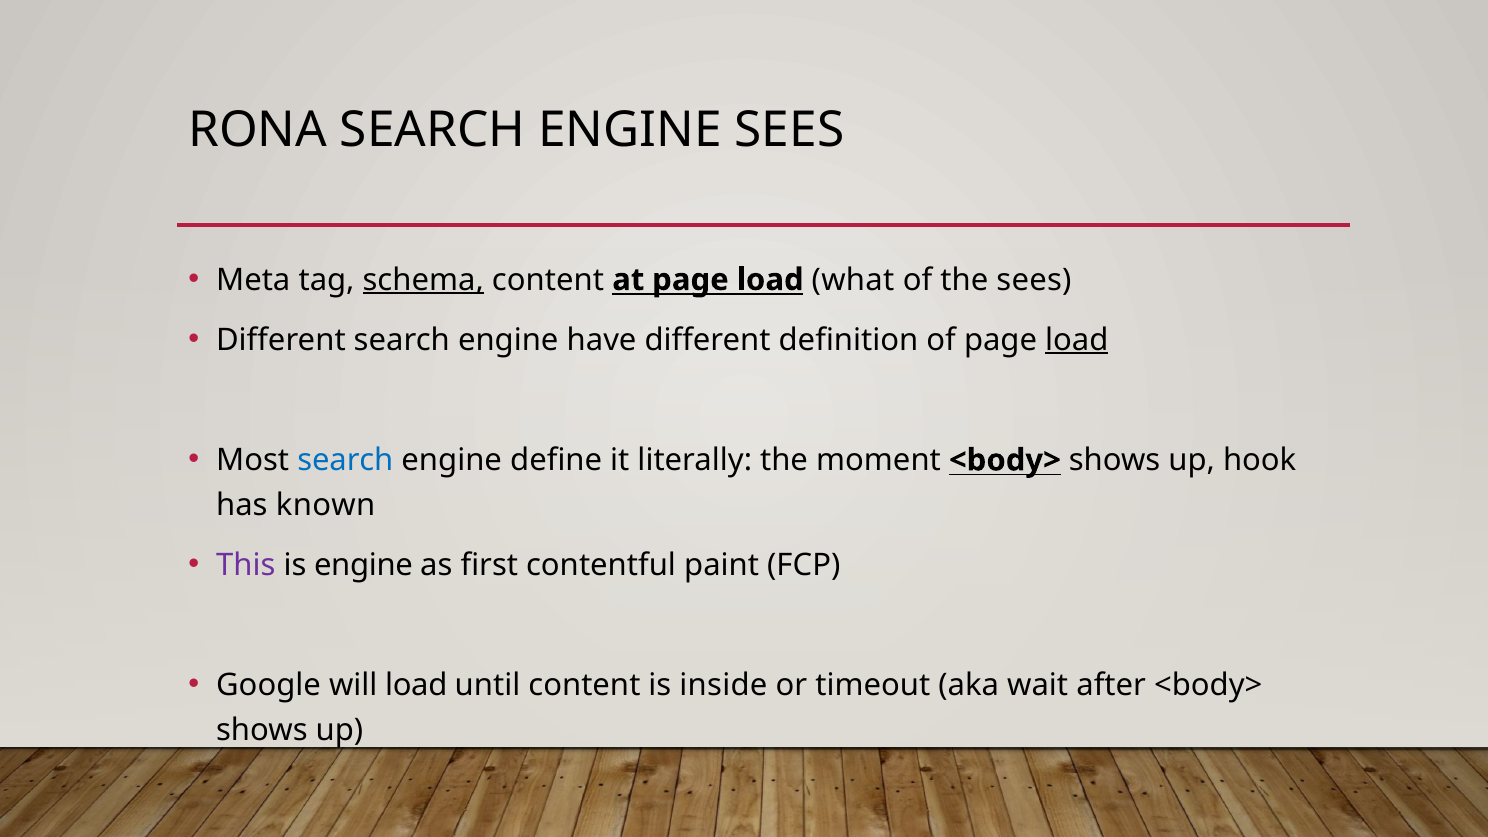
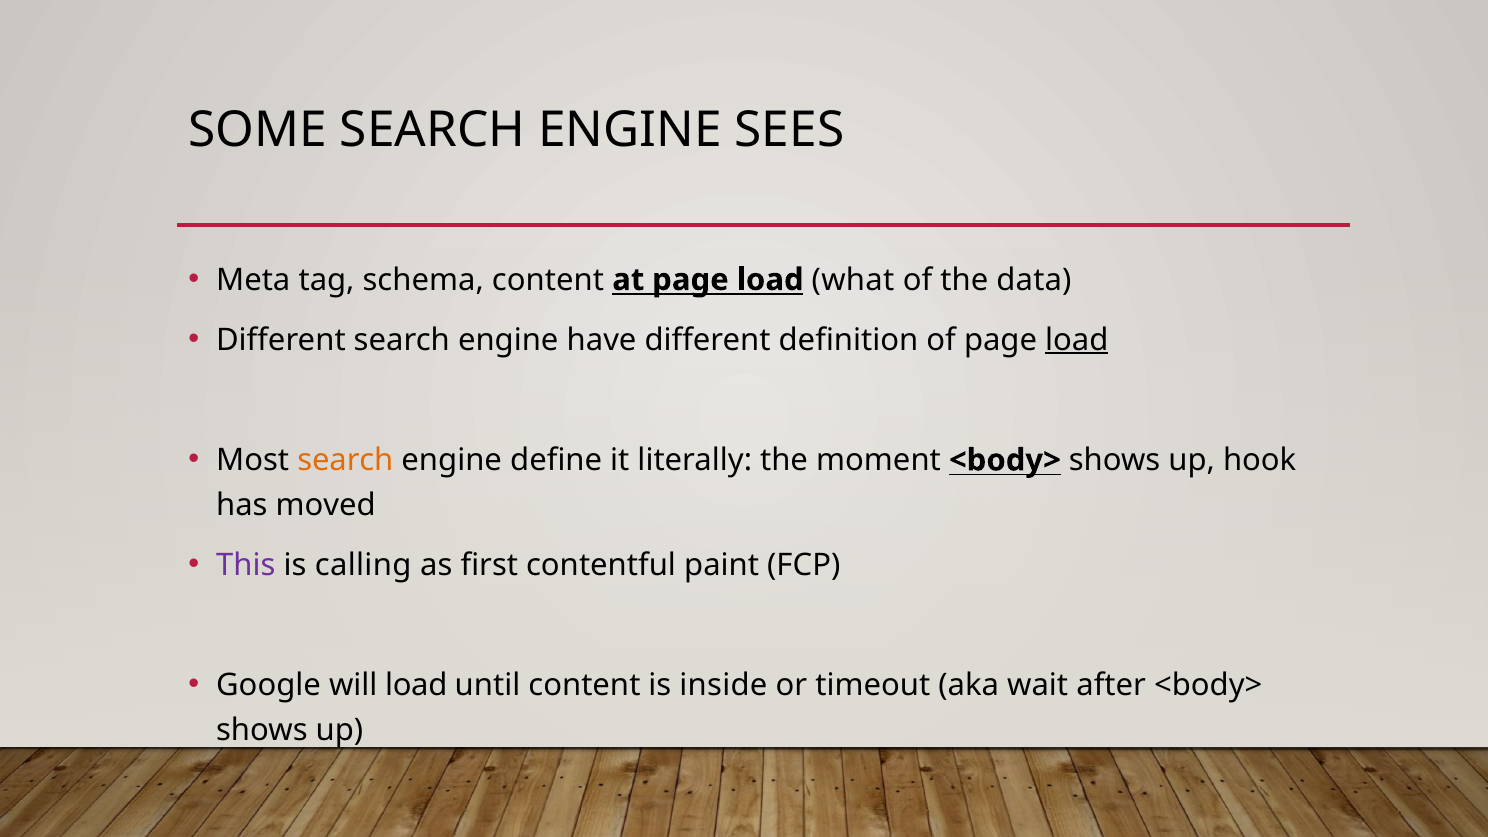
RONA: RONA -> SOME (258, 130)
schema underline: present -> none (423, 280)
the sees: sees -> data (1034, 280)
search colour: blue -> orange (345, 460)
known: known -> moved (326, 505)
is engine: engine -> calling (363, 565)
